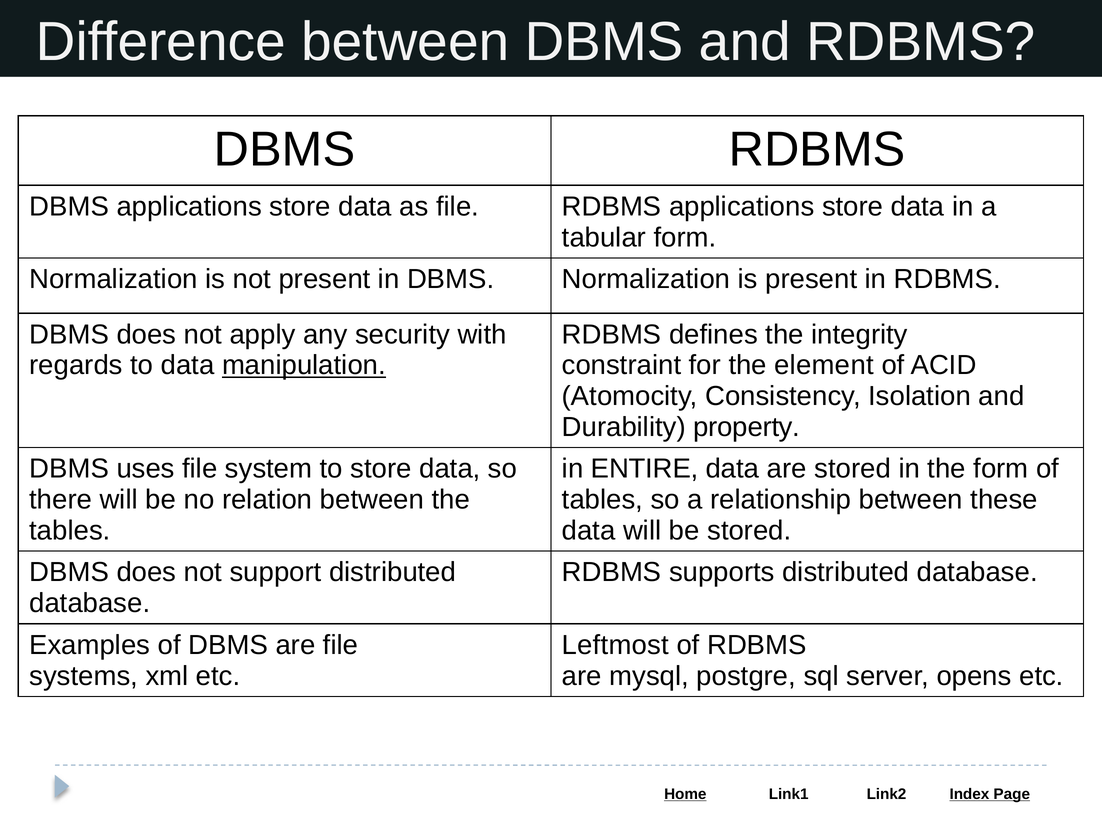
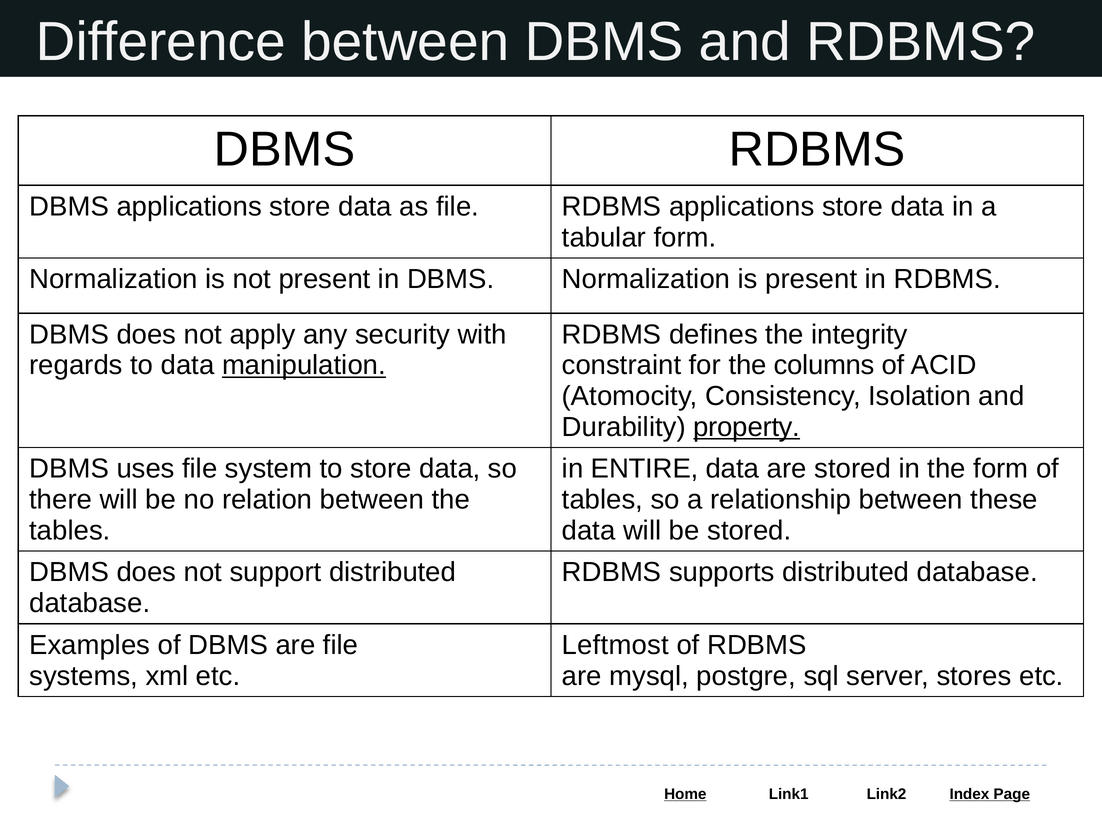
element: element -> columns (824, 366)
property underline: none -> present (747, 427)
opens: opens -> stores (974, 676)
